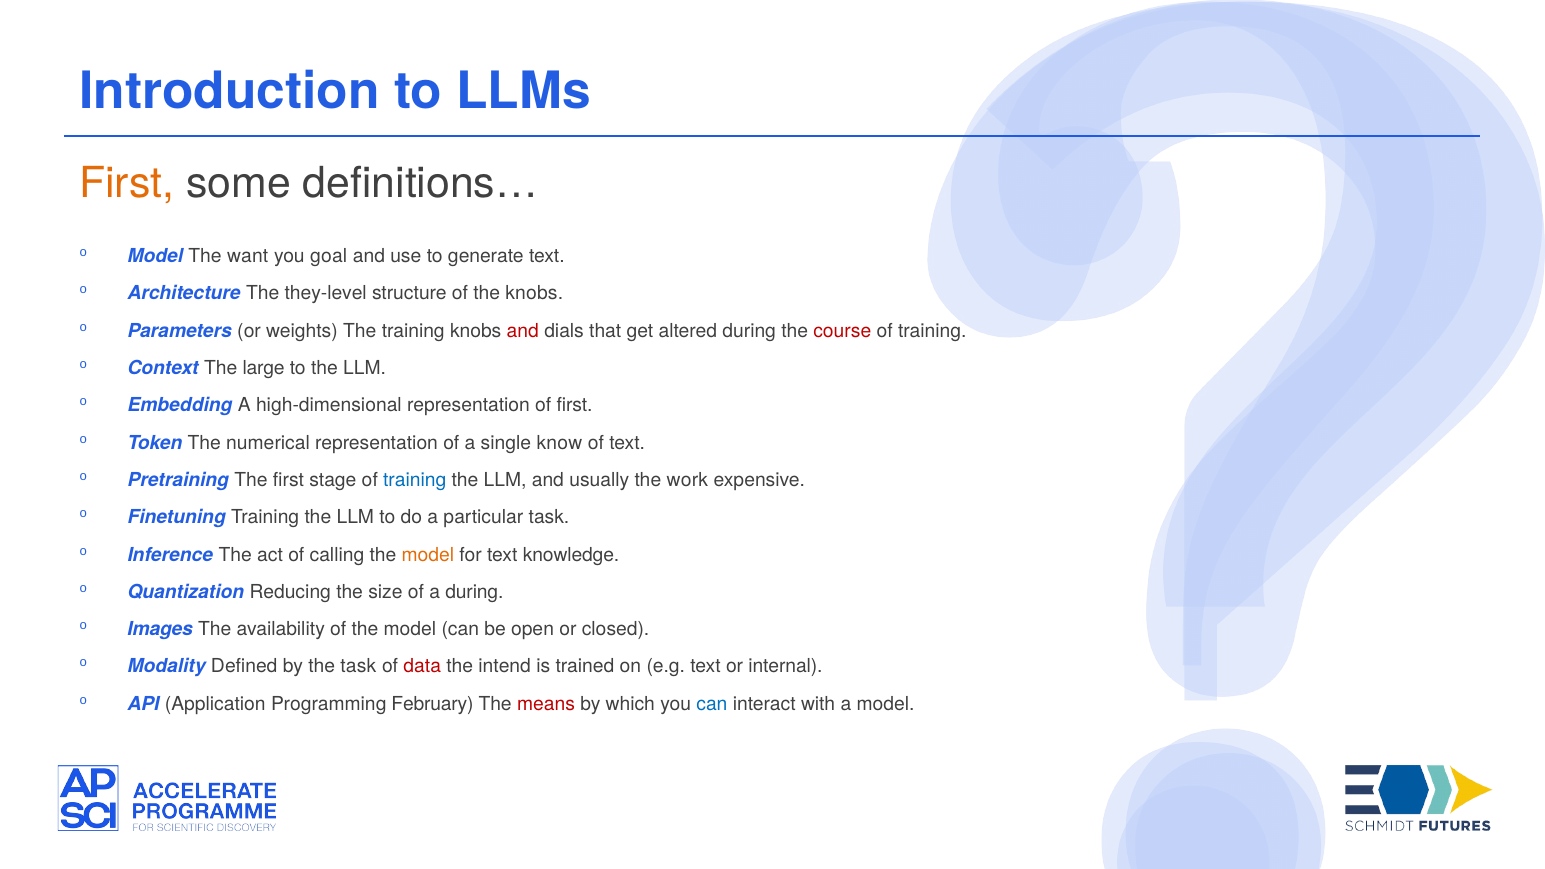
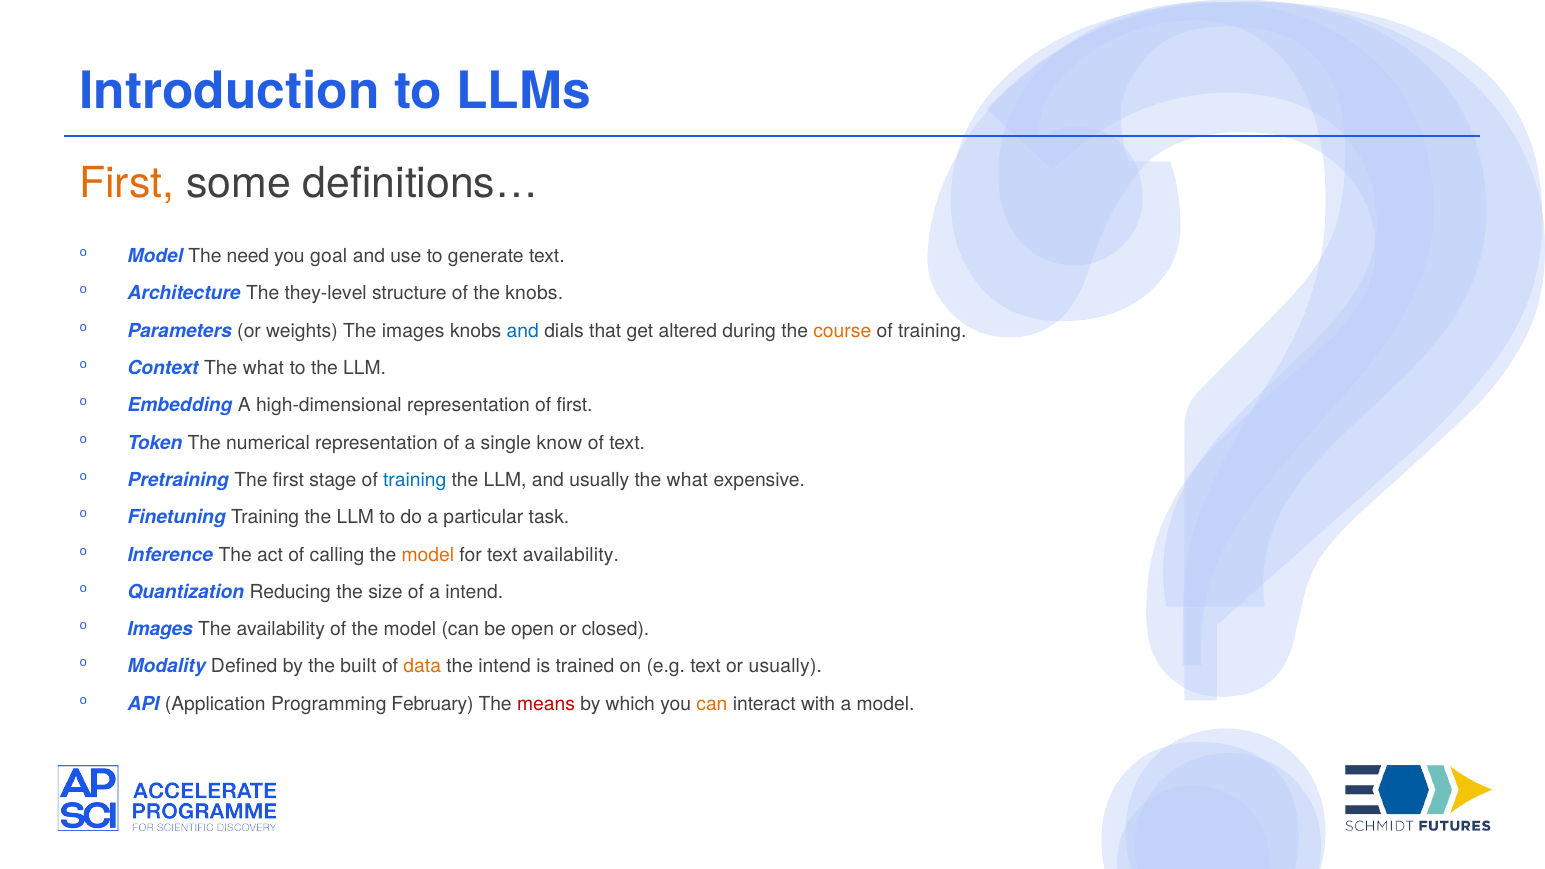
want: want -> need (248, 256)
The training: training -> images (413, 331)
and colour: red -> blue (523, 331)
course colour: red -> orange (842, 331)
Context The large: large -> what (263, 368)
usually the work: work -> what (687, 480)
text knowledge: knowledge -> availability (571, 555)
a during: during -> intend (474, 592)
the task: task -> built (358, 667)
data colour: red -> orange (422, 667)
or internal: internal -> usually (785, 667)
can colour: blue -> orange (712, 704)
